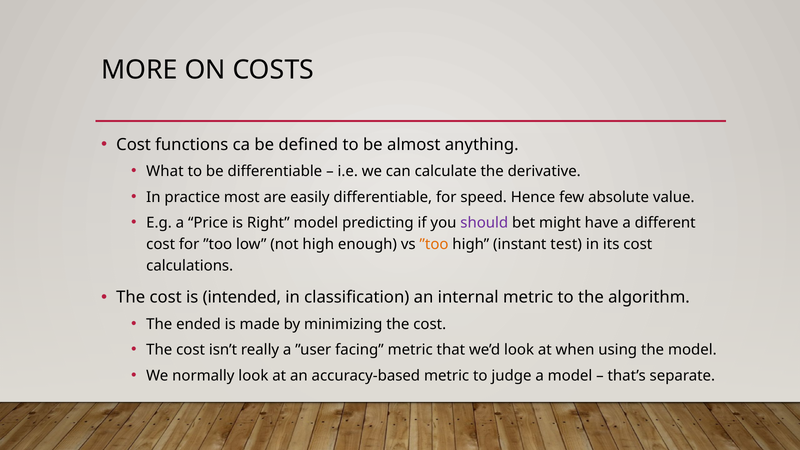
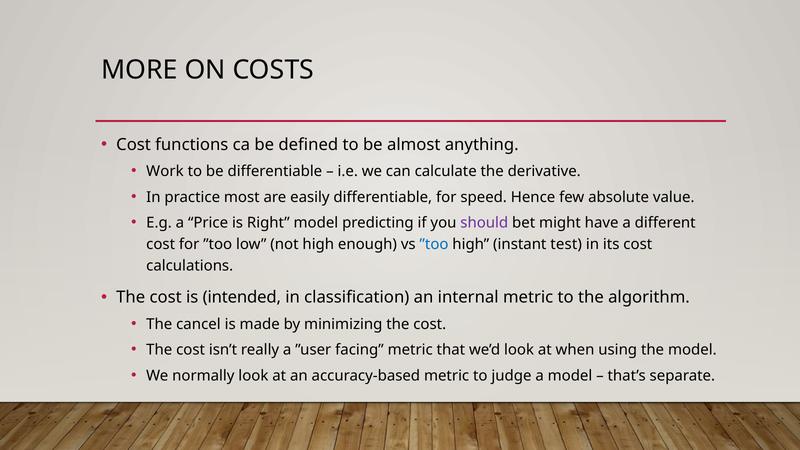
What: What -> Work (165, 171)
”too colour: orange -> blue (434, 244)
ended: ended -> cancel (198, 324)
